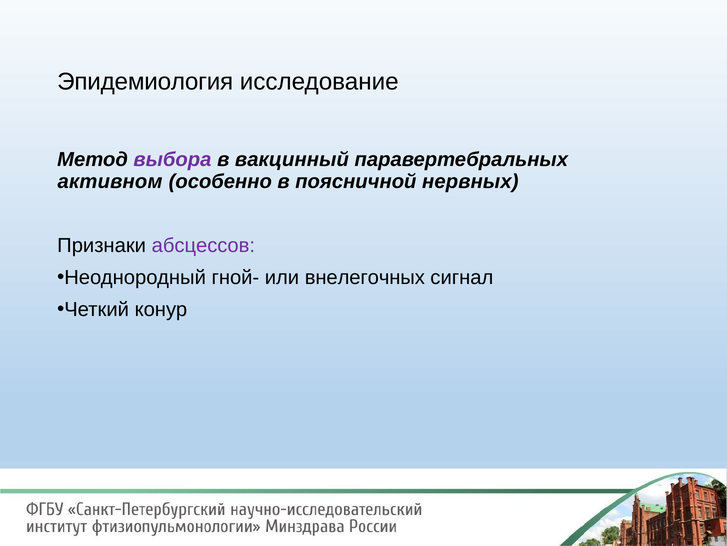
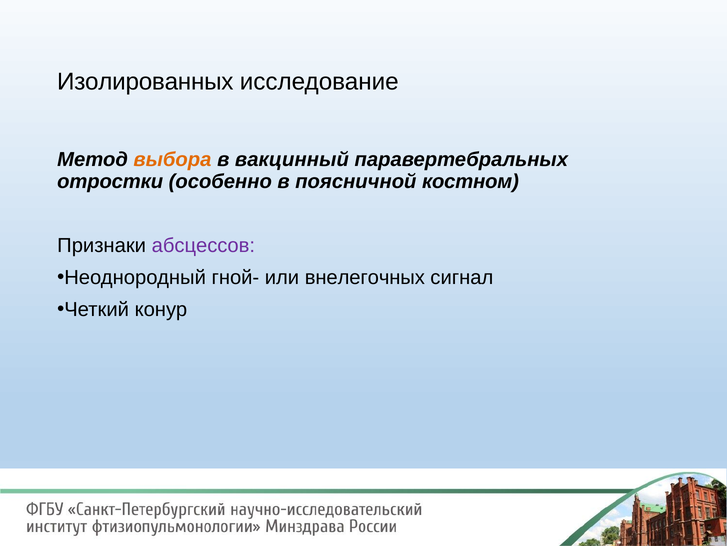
Эпидемиология: Эпидемиология -> Изолированных (145, 82)
выбора colour: purple -> orange (172, 160)
активном: активном -> отростки (110, 181)
нервных: нервных -> костном (470, 181)
